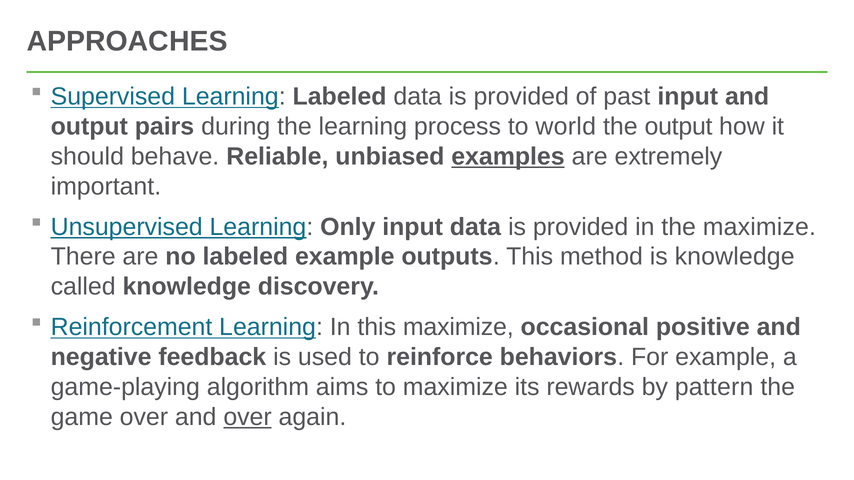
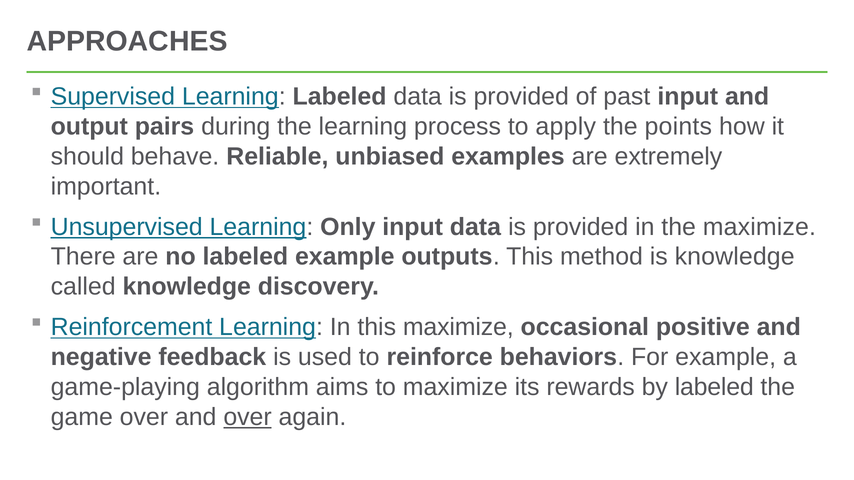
world: world -> apply (566, 127)
the output: output -> points (678, 127)
examples underline: present -> none (508, 157)
by pattern: pattern -> labeled (714, 387)
